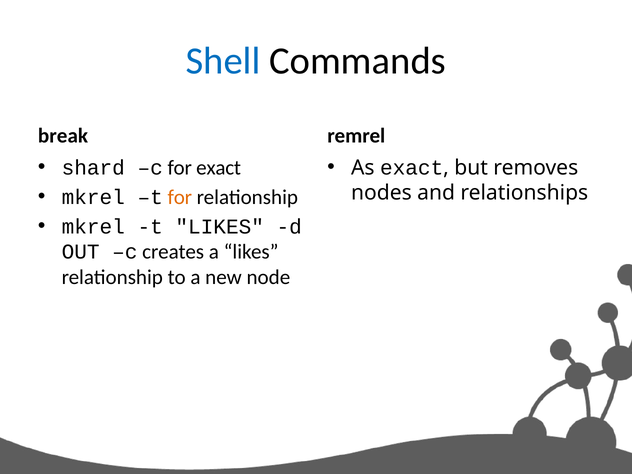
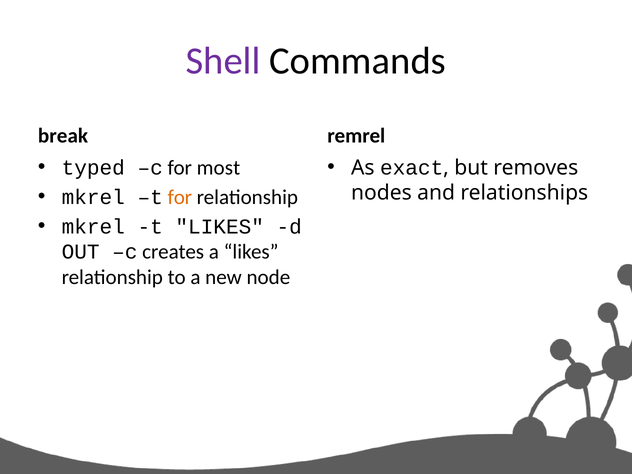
Shell colour: blue -> purple (223, 61)
shard: shard -> typed (93, 168)
for exact: exact -> most (218, 168)
